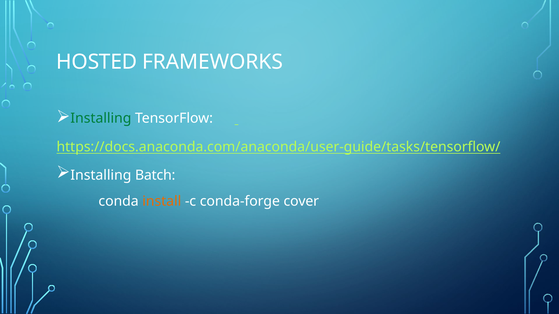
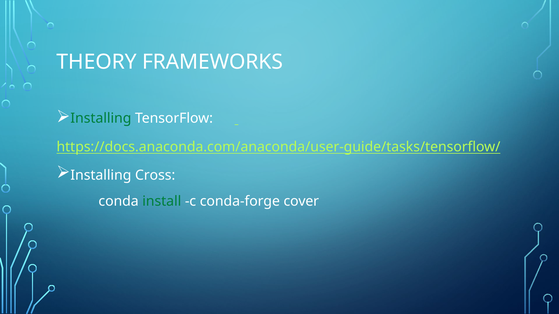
HOSTED: HOSTED -> THEORY (97, 62)
Batch: Batch -> Cross (155, 175)
install colour: orange -> green (162, 201)
